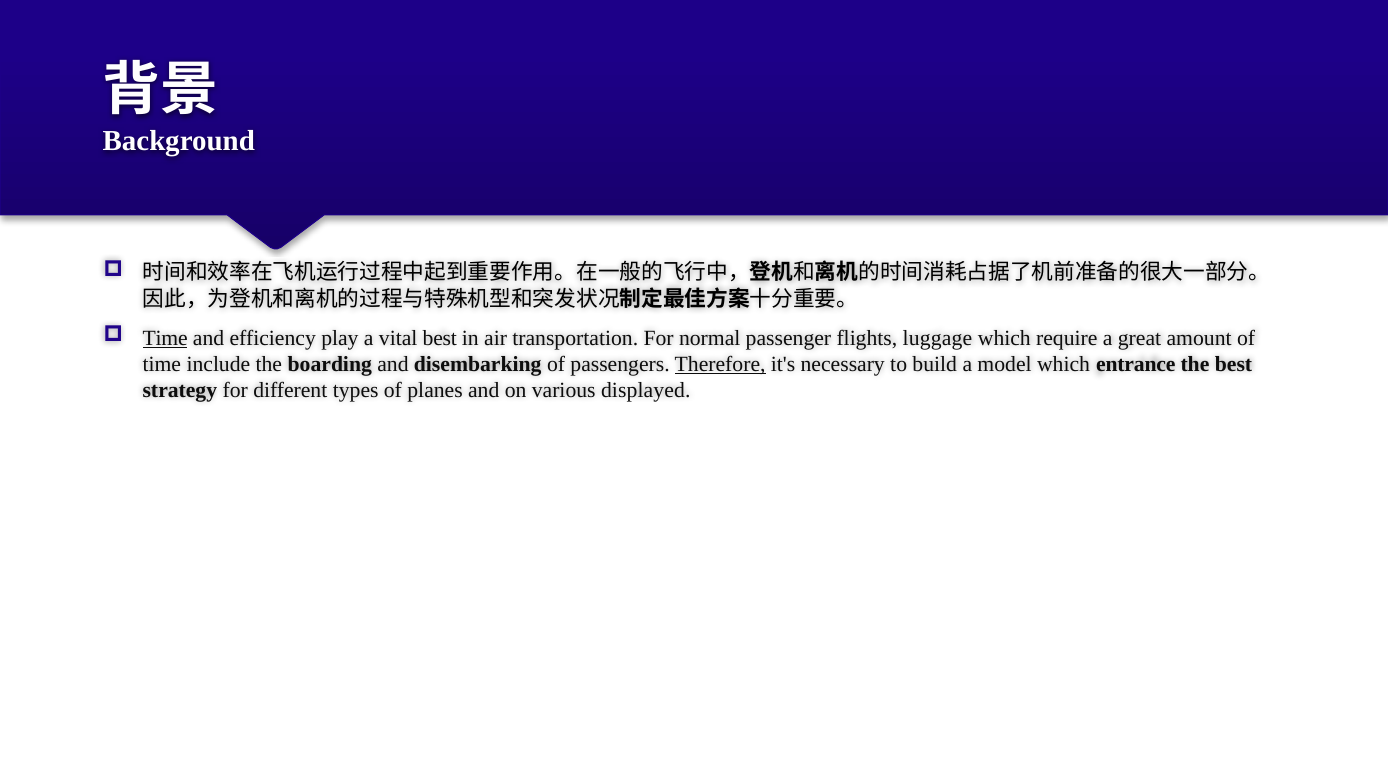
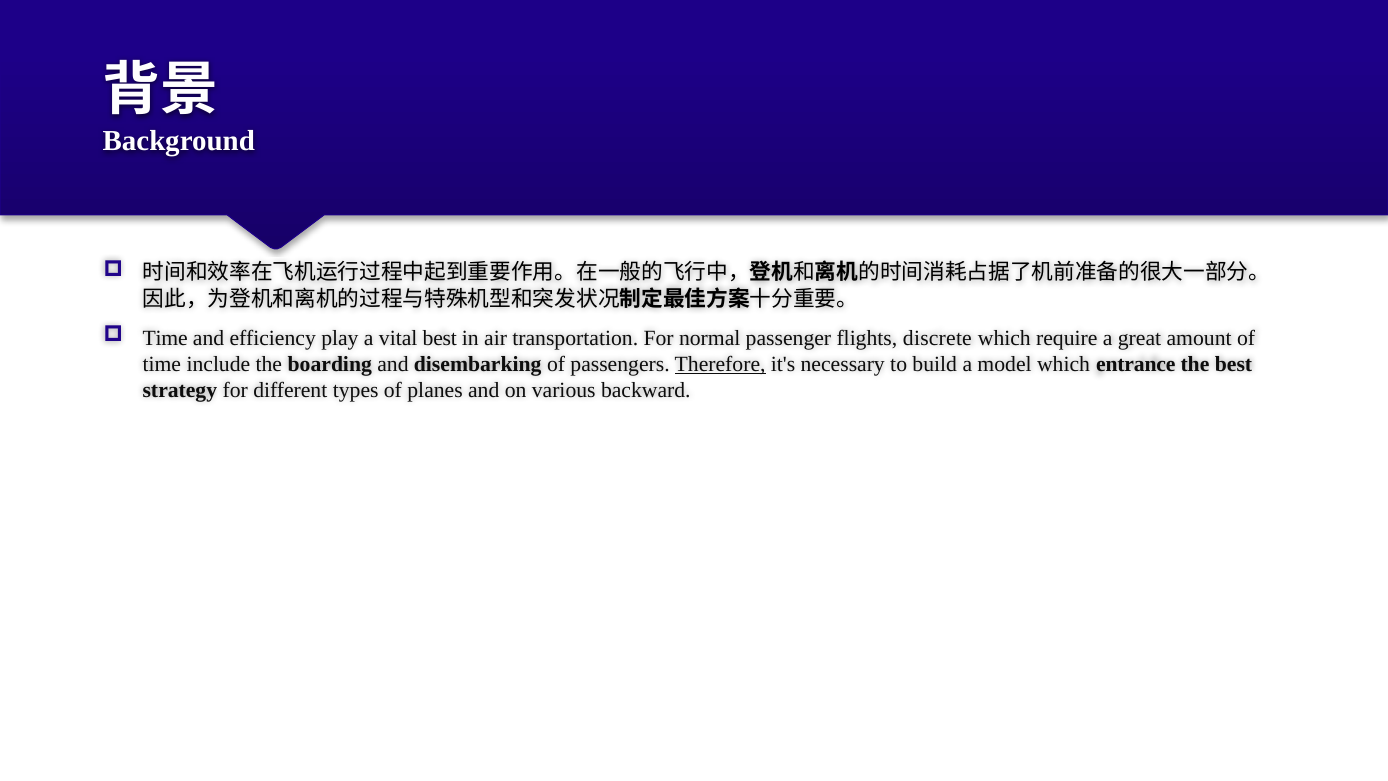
Time underline: present -> none (165, 338)
luggage: luggage -> discrete (937, 338)
displayed: displayed -> backward (646, 390)
